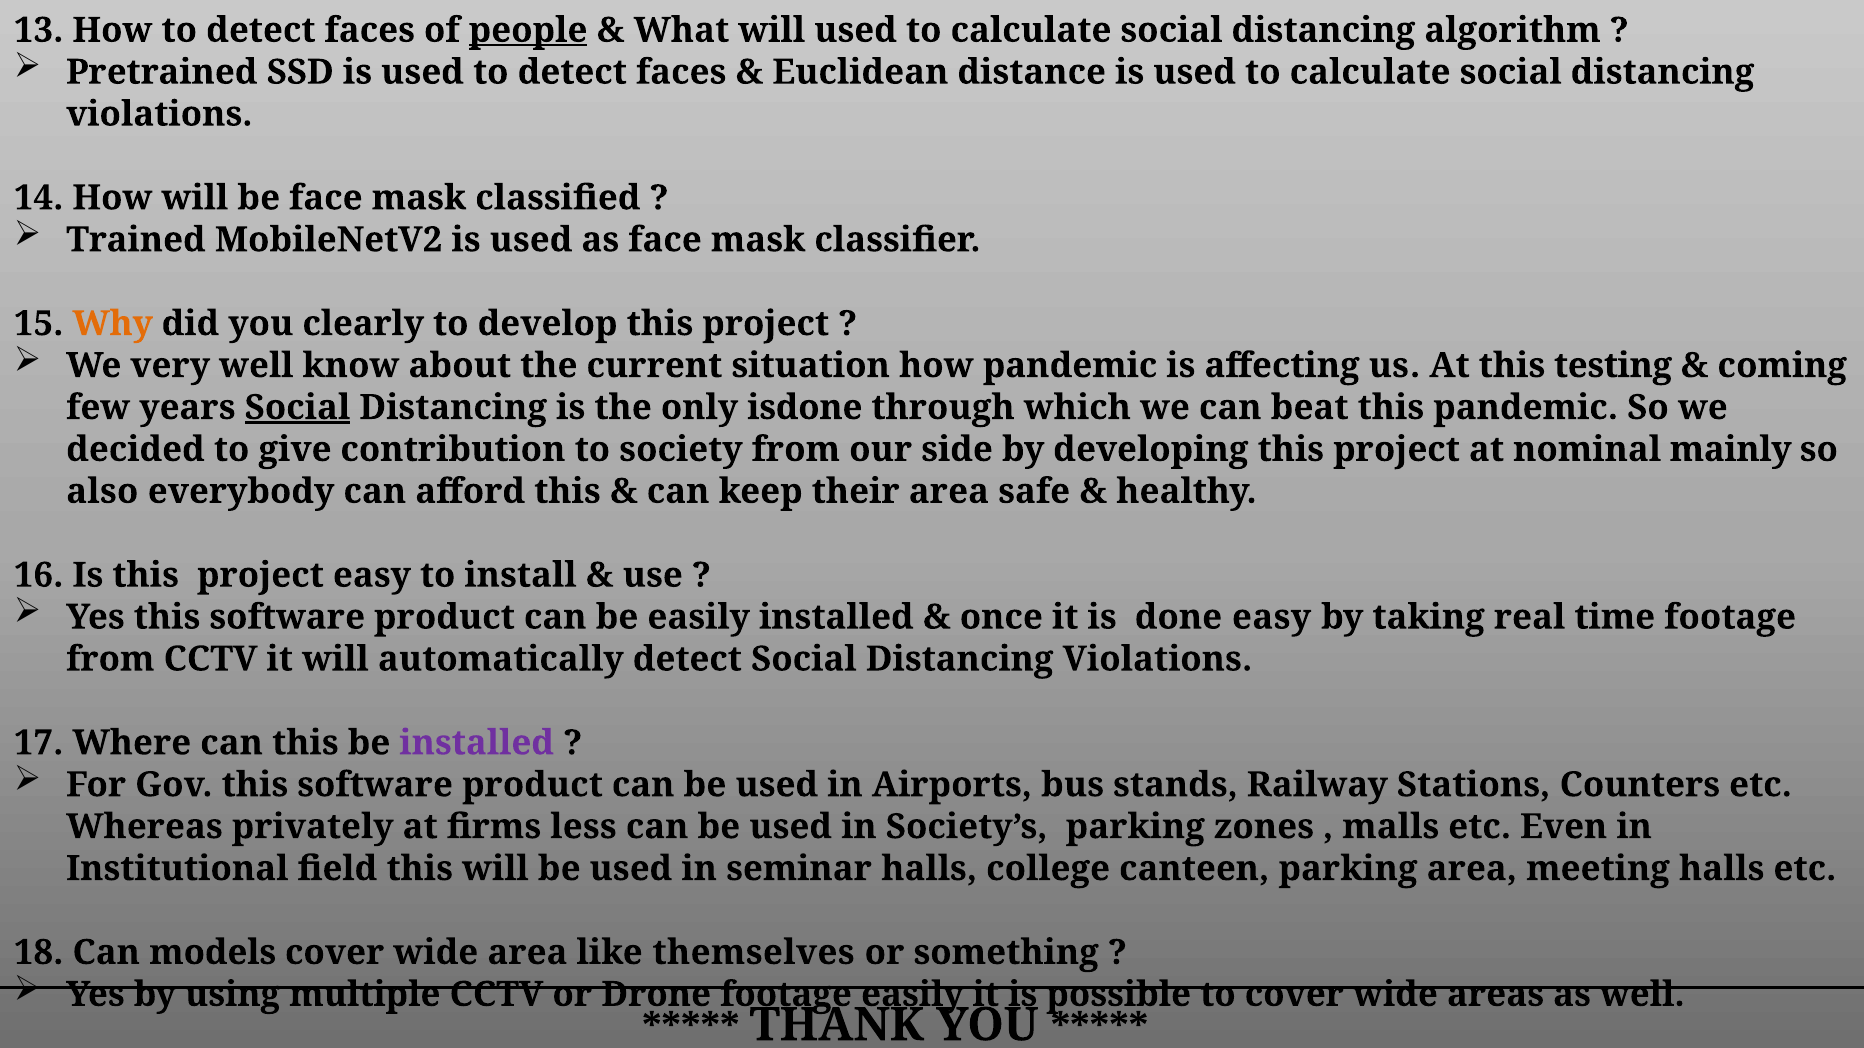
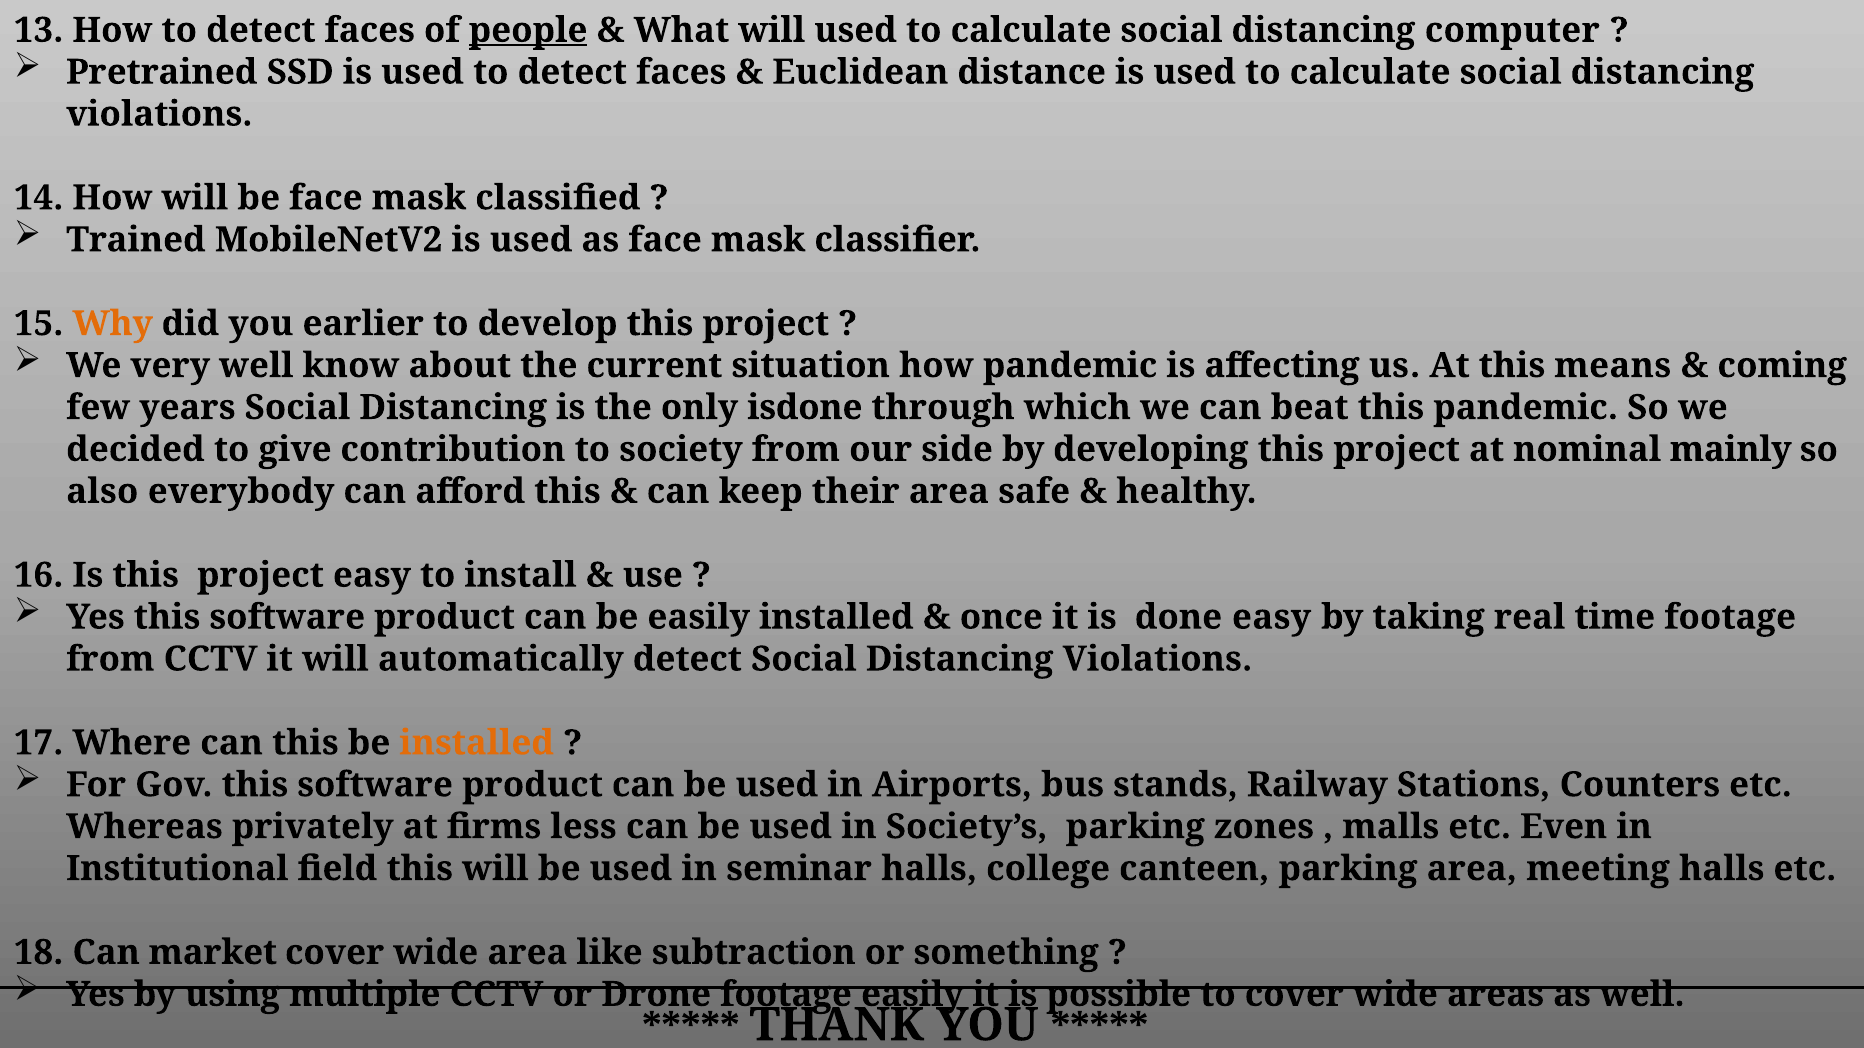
algorithm: algorithm -> computer (1512, 30)
clearly: clearly -> earlier (363, 324)
testing: testing -> means (1613, 366)
Social underline: present -> none (297, 408)
installed colour: purple -> orange (477, 743)
models: models -> market (213, 953)
themselves: themselves -> subtraction (754, 953)
